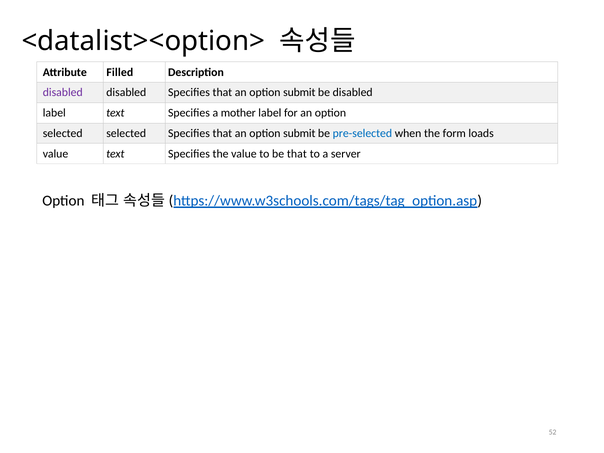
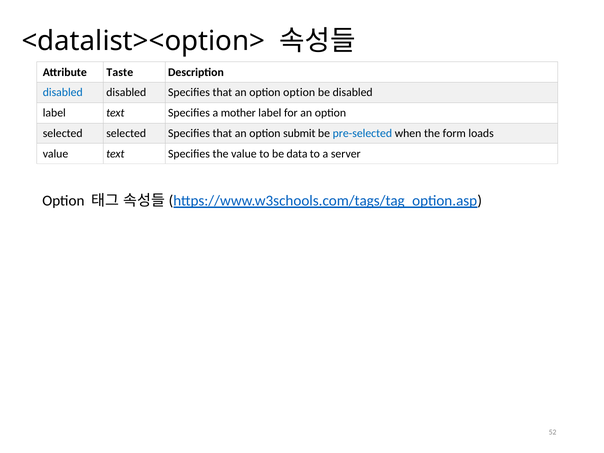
Filled: Filled -> Taste (120, 72)
disabled colour: purple -> blue (63, 93)
submit: submit -> option (299, 93)
be that: that -> data (297, 154)
